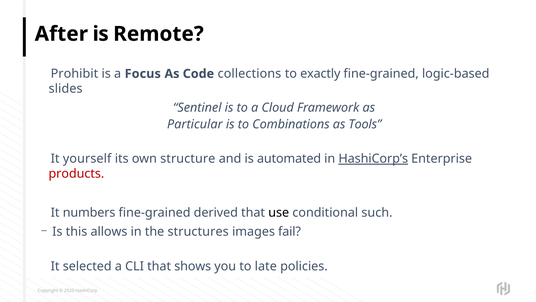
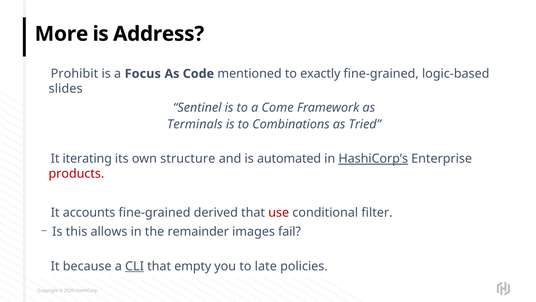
After: After -> More (61, 34)
Remote: Remote -> Address (159, 34)
collections: collections -> mentioned (250, 74)
Cloud: Cloud -> Come (278, 107)
Particular: Particular -> Terminals (195, 124)
Tools: Tools -> Tried (365, 124)
yourself: yourself -> iterating (87, 158)
numbers: numbers -> accounts (89, 212)
use colour: black -> red (279, 212)
such: such -> filter (377, 212)
structures: structures -> remainder (198, 231)
selected: selected -> because (87, 266)
CLI underline: none -> present (135, 266)
shows: shows -> empty (193, 266)
